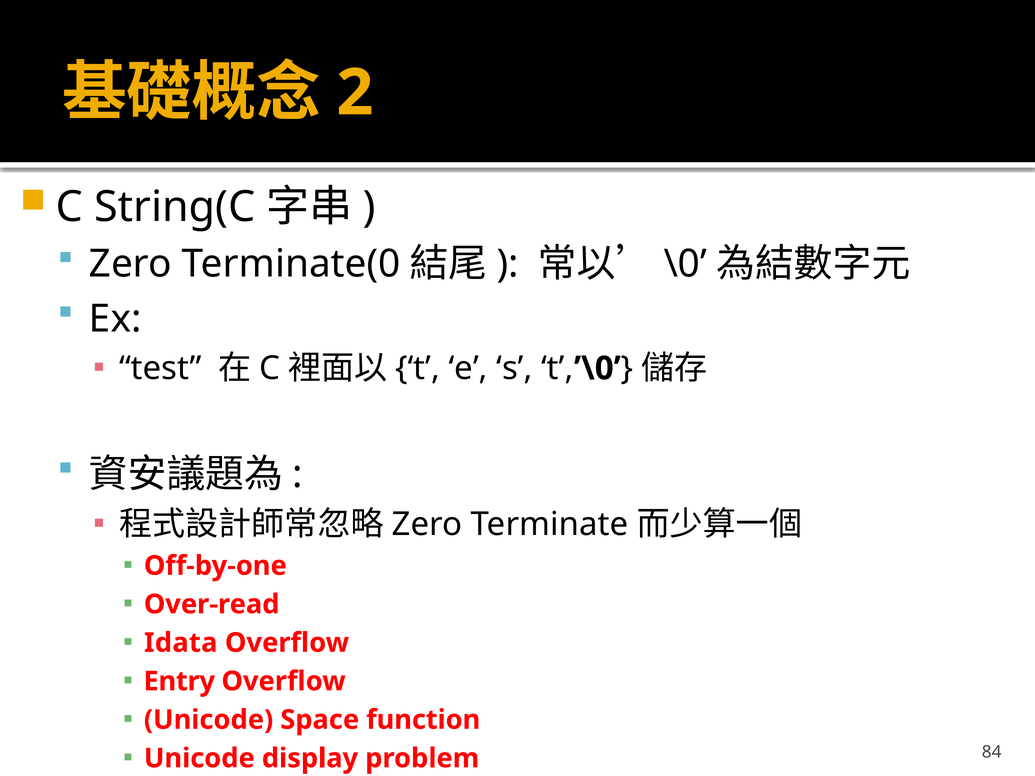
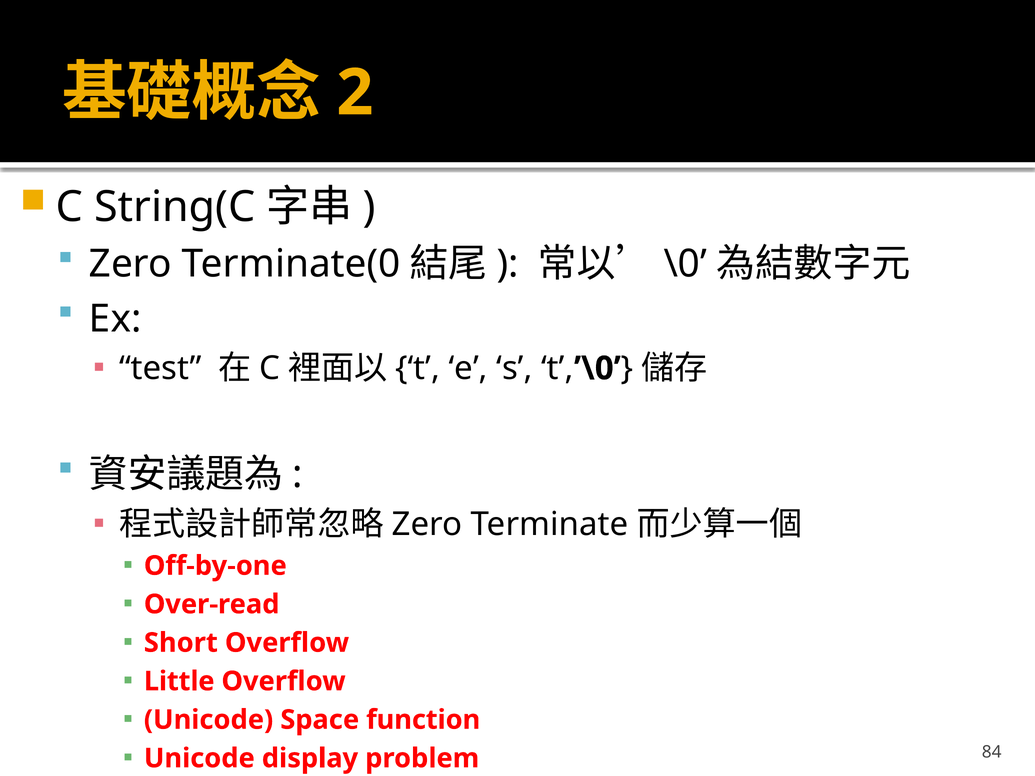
Idata: Idata -> Short (181, 643)
Entry: Entry -> Little (179, 682)
